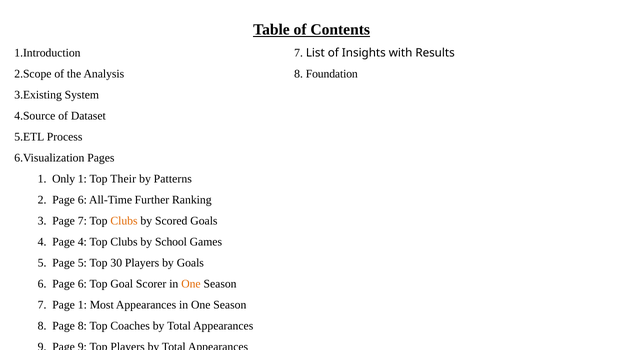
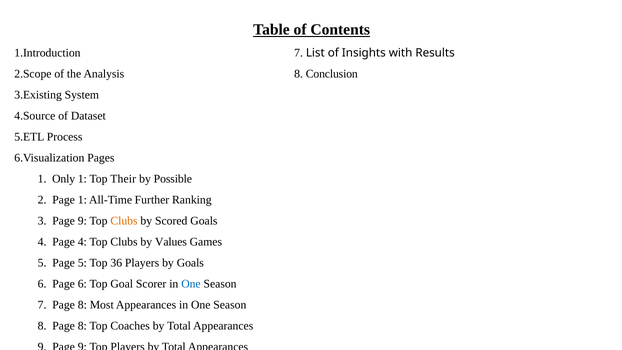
Foundation: Foundation -> Conclusion (332, 74)
Patterns: Patterns -> Possible (173, 179)
2 Page 6: 6 -> 1 (82, 200)
3 Page 7: 7 -> 9 (82, 221)
School: School -> Values (171, 242)
30: 30 -> 36 (116, 263)
One colour: orange -> blue (191, 284)
7 Page 1: 1 -> 8 (82, 305)
